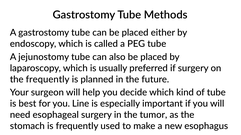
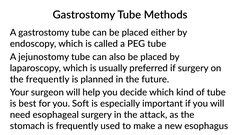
Line: Line -> Soft (81, 104)
tumor: tumor -> attack (153, 115)
